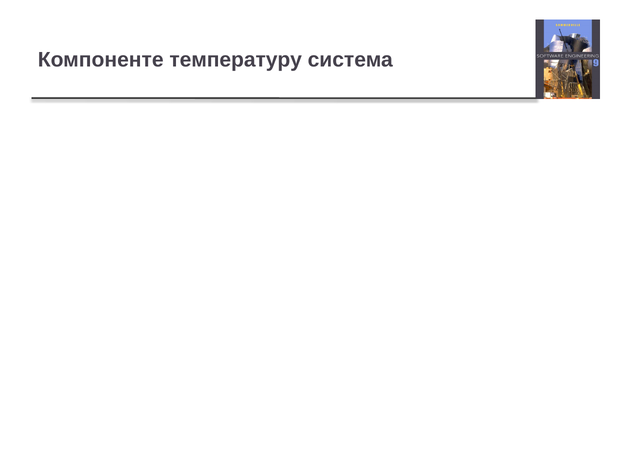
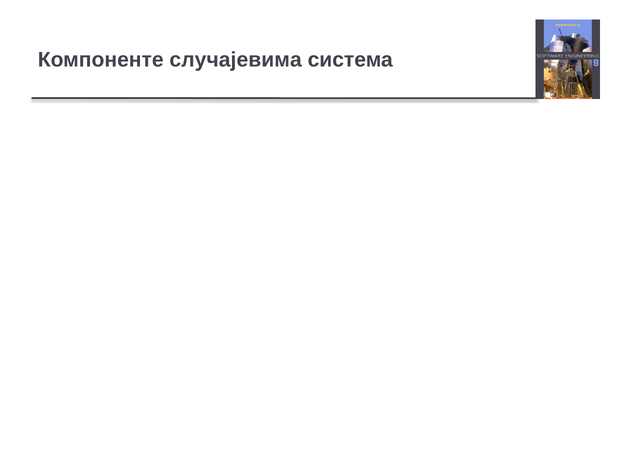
температуру: температуру -> случајевима (236, 60)
